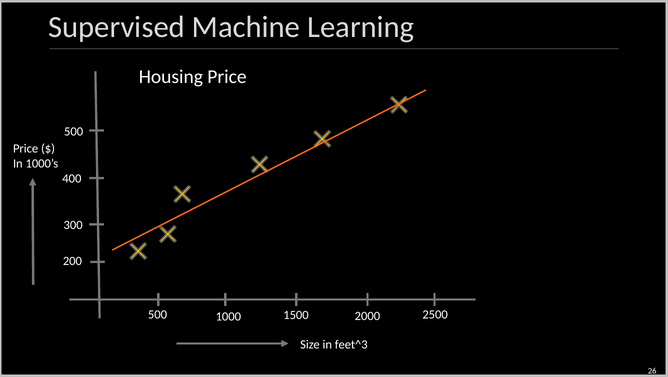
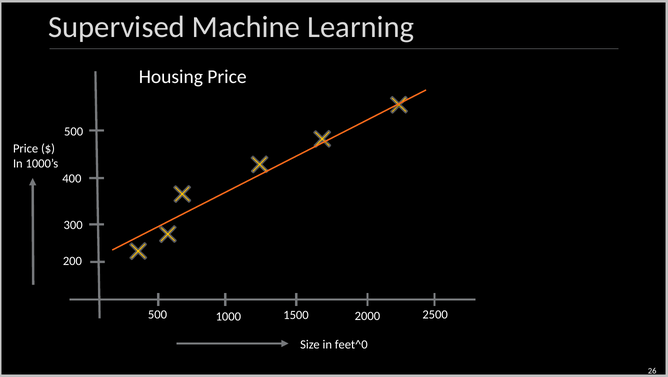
feet^3: feet^3 -> feet^0 (351, 344)
